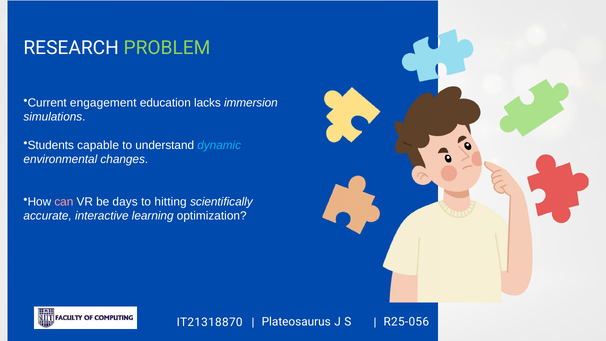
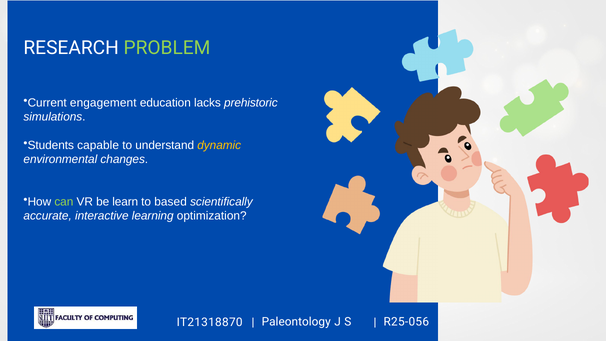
immersion: immersion -> prehistoric (251, 103)
dynamic colour: light blue -> yellow (219, 145)
can colour: pink -> light green (64, 202)
days: days -> learn (125, 202)
hitting: hitting -> based (171, 202)
Plateosaurus: Plateosaurus -> Paleontology (296, 322)
